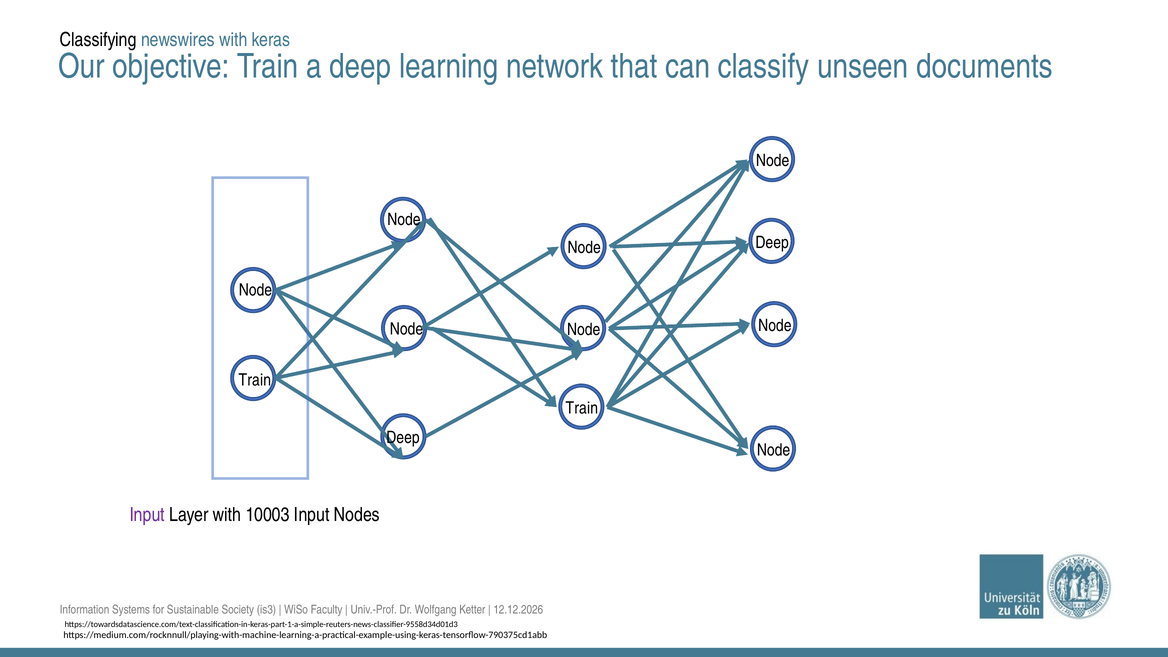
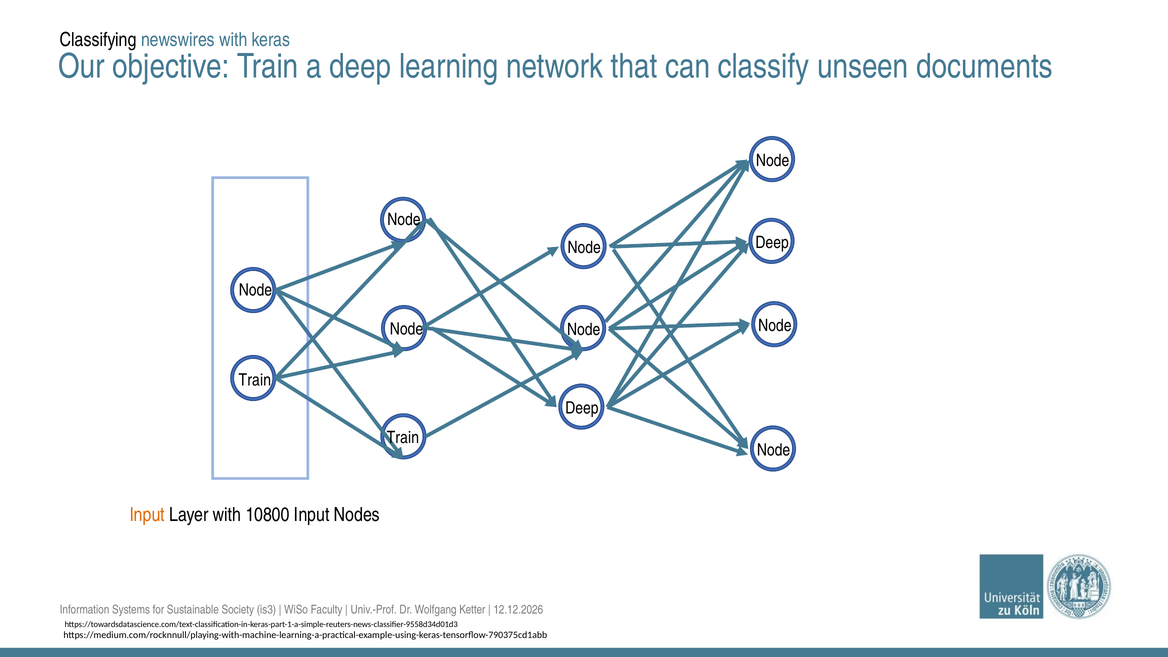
Train: Train -> Deep (582, 408)
Deep: Deep -> Train (403, 438)
Input colour: purple -> orange (147, 515)
10003: 10003 -> 10800 (268, 515)
